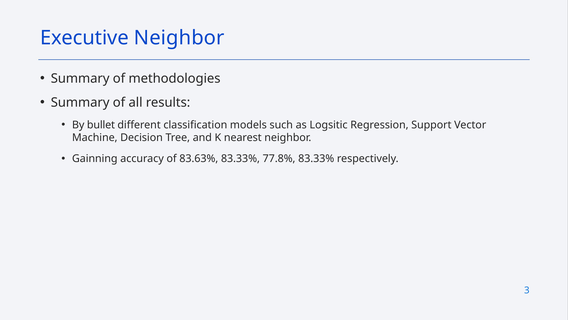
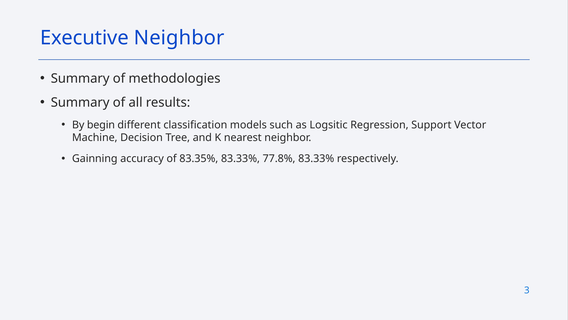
bullet: bullet -> begin (101, 125)
83.63%: 83.63% -> 83.35% (199, 159)
